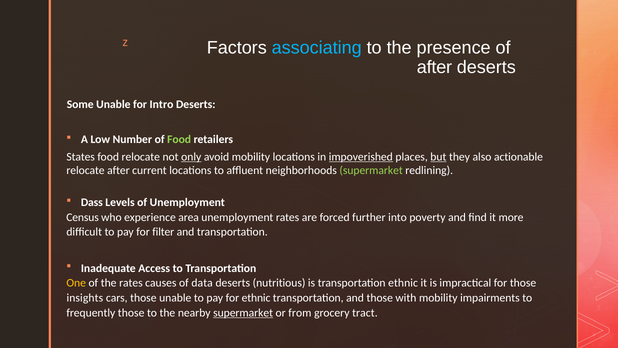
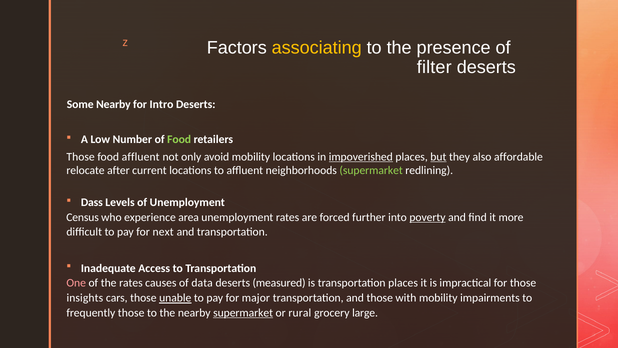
associating colour: light blue -> yellow (317, 48)
after: after -> filter (434, 67)
Some Unable: Unable -> Nearby (113, 104)
States: States -> Those (81, 157)
food relocate: relocate -> affluent (141, 157)
only underline: present -> none (191, 157)
actionable: actionable -> affordable (518, 157)
poverty underline: none -> present (427, 217)
filter: filter -> next (163, 232)
One colour: yellow -> pink (76, 283)
nutritious: nutritious -> measured (279, 283)
transportation ethnic: ethnic -> places (403, 283)
unable underline: none -> present (175, 298)
for ethnic: ethnic -> major (256, 298)
from: from -> rural (300, 313)
tract: tract -> large (365, 313)
